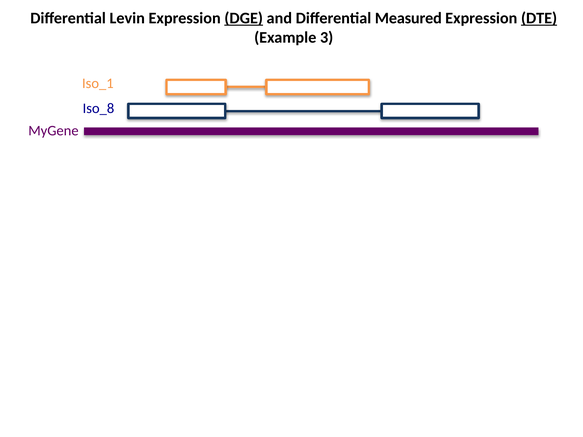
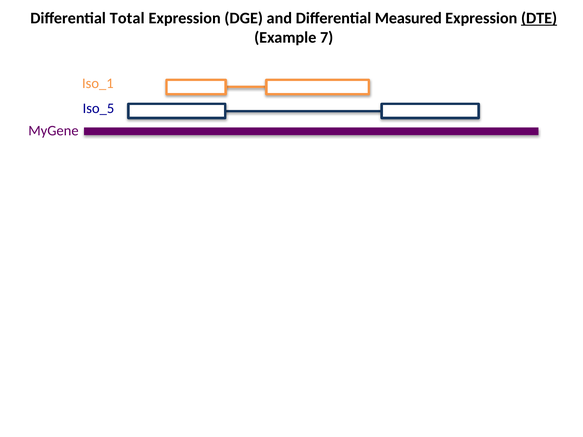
Levin: Levin -> Total (127, 18)
DGE underline: present -> none (244, 18)
3: 3 -> 7 (327, 38)
Iso_8: Iso_8 -> Iso_5 (98, 108)
